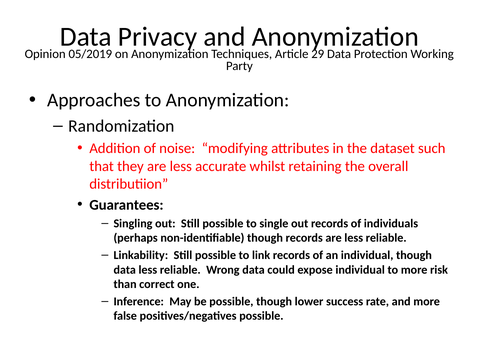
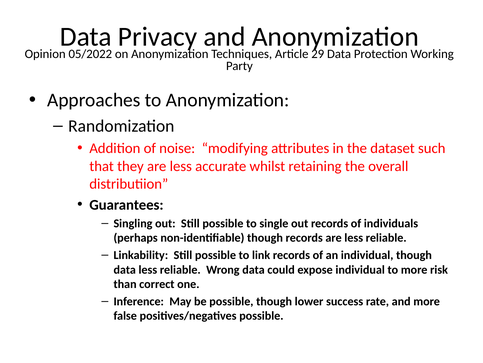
05/2019: 05/2019 -> 05/2022 (90, 54)
